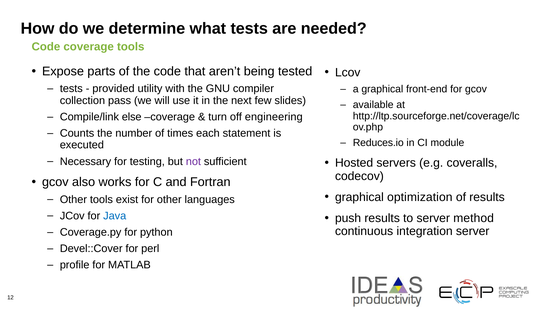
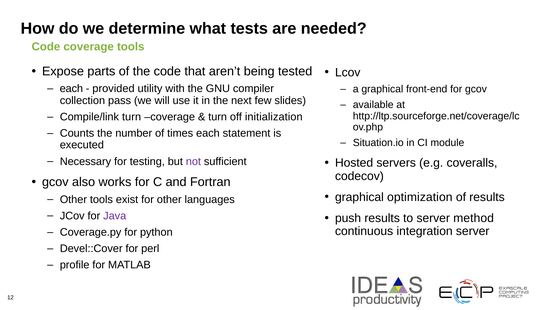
tests: tests -> each (71, 89)
Compile/link else: else -> turn (132, 117)
engineering: engineering -> initialization (274, 117)
Reduces.io: Reduces.io -> Situation.io (378, 143)
Java colour: blue -> purple (115, 215)
